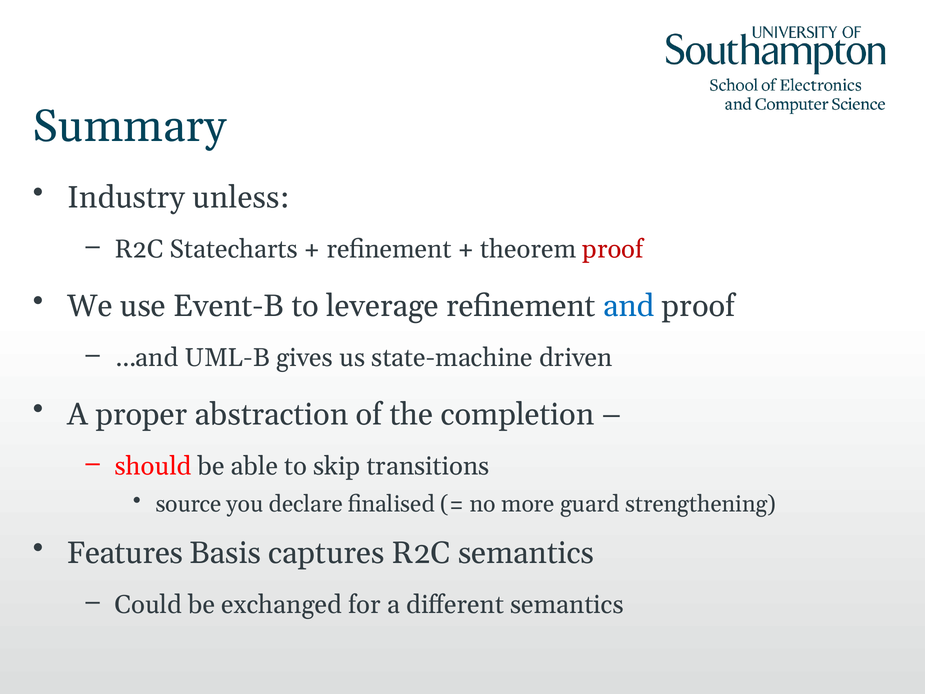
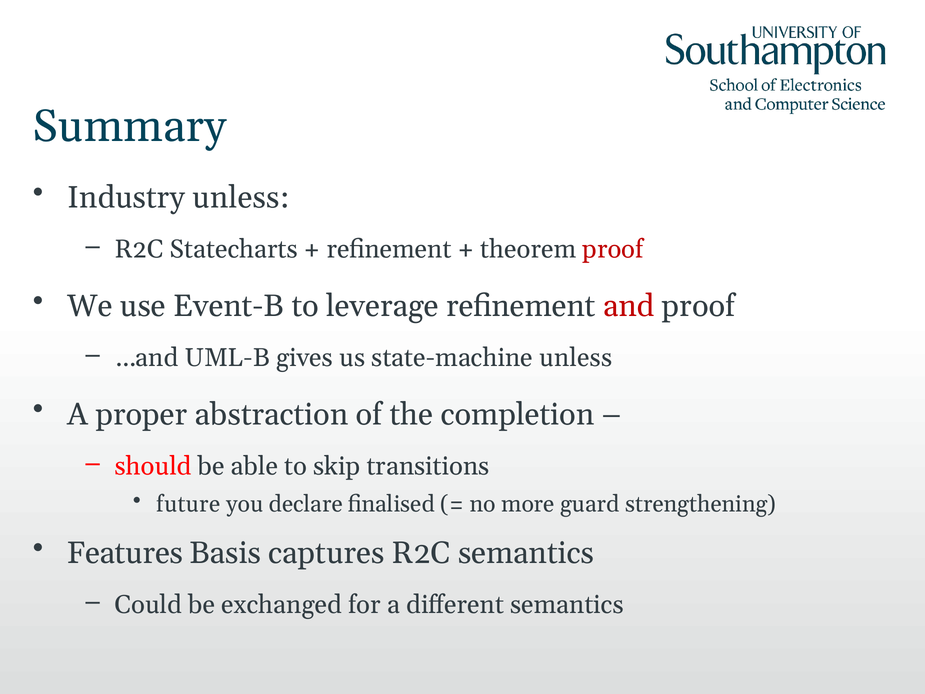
and colour: blue -> red (629, 306)
state-machine driven: driven -> unless (576, 358)
source: source -> future (188, 504)
